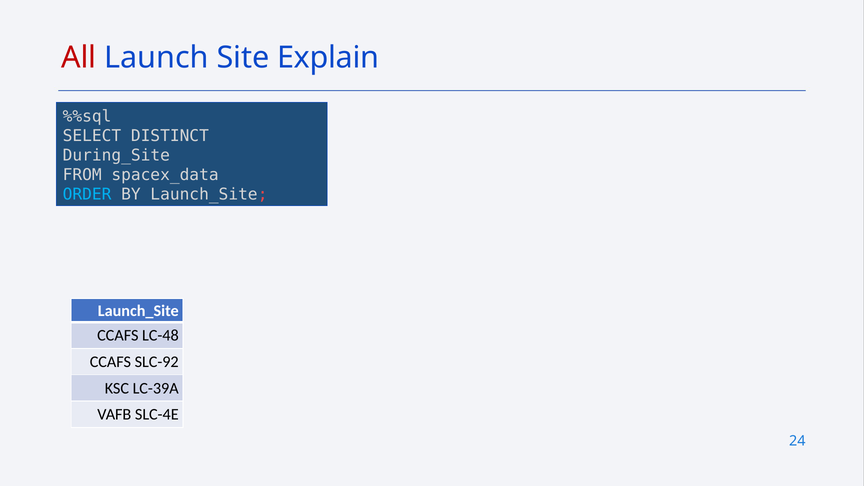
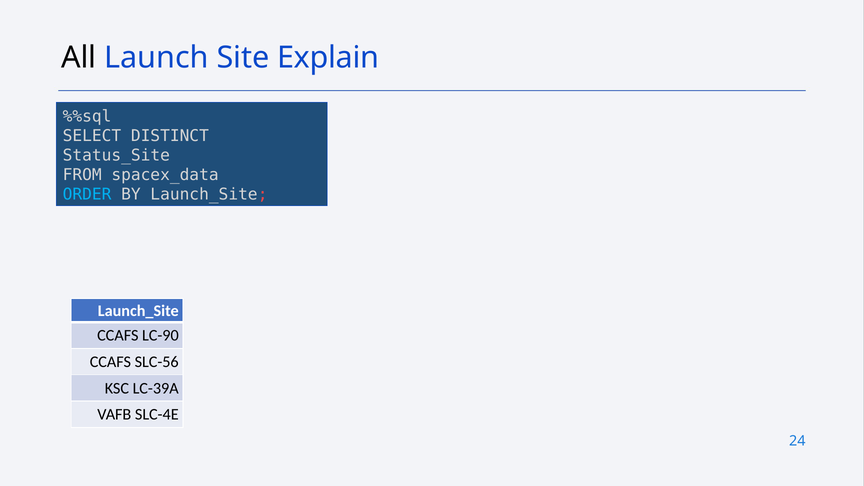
All colour: red -> black (79, 58)
During_Site: During_Site -> Status_Site (116, 155)
LC-48: LC-48 -> LC-90 (160, 336)
SLC-92: SLC-92 -> SLC-56 (157, 362)
